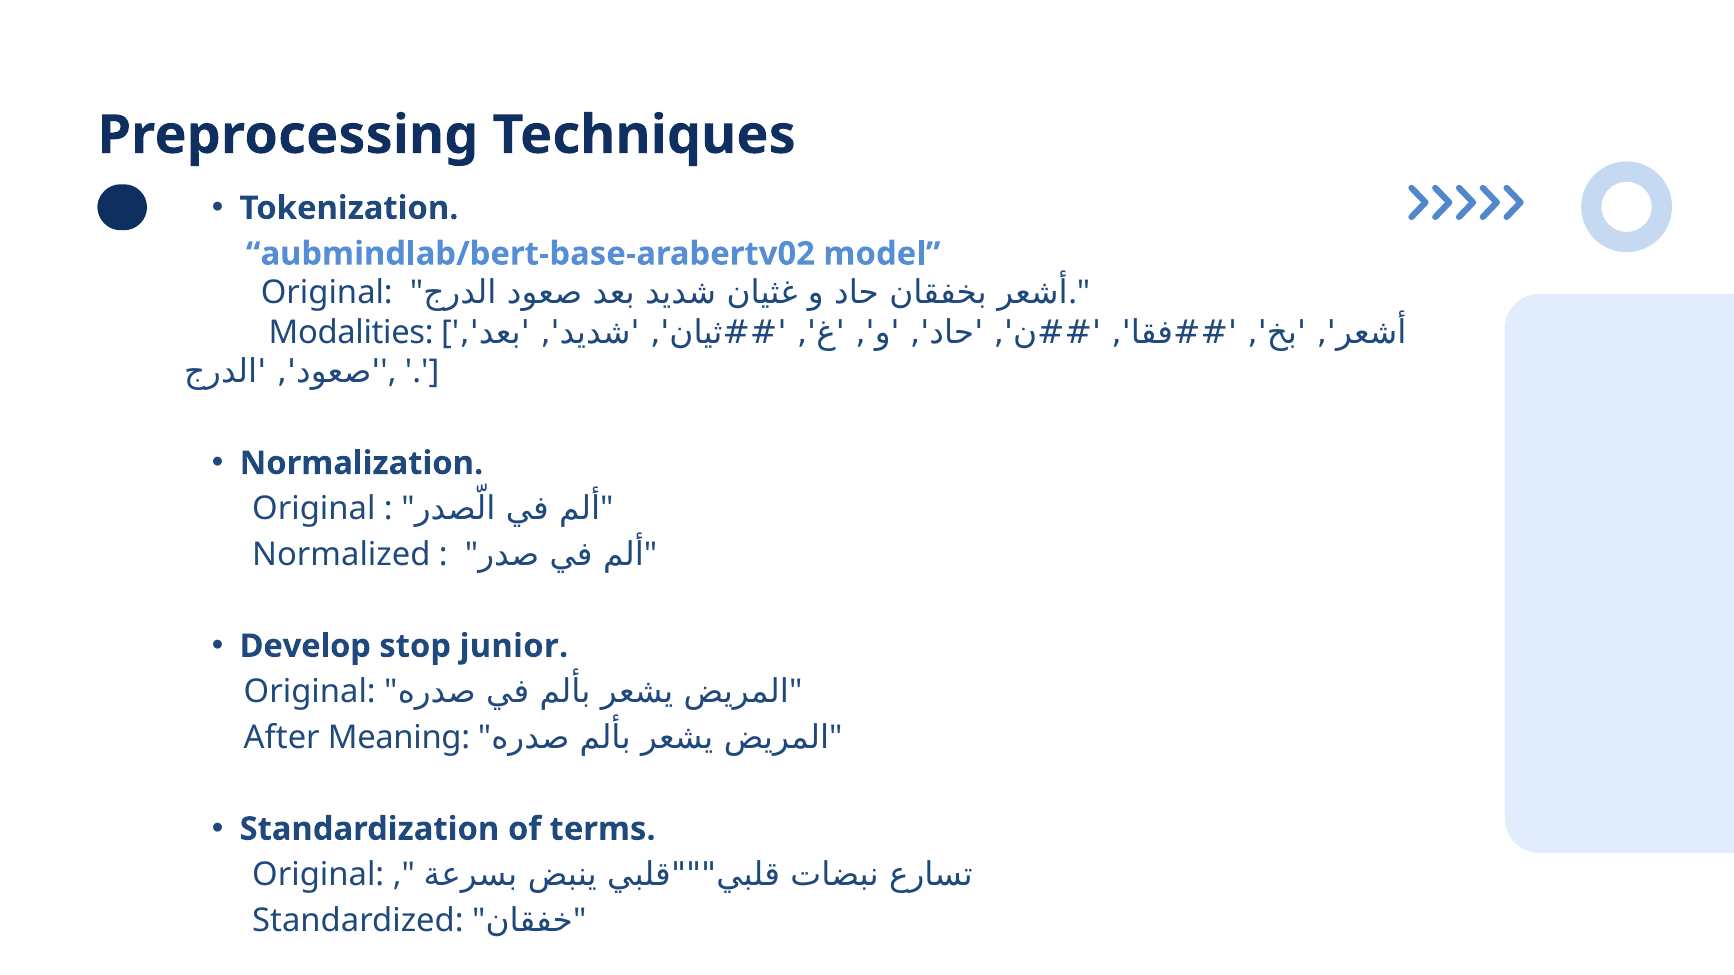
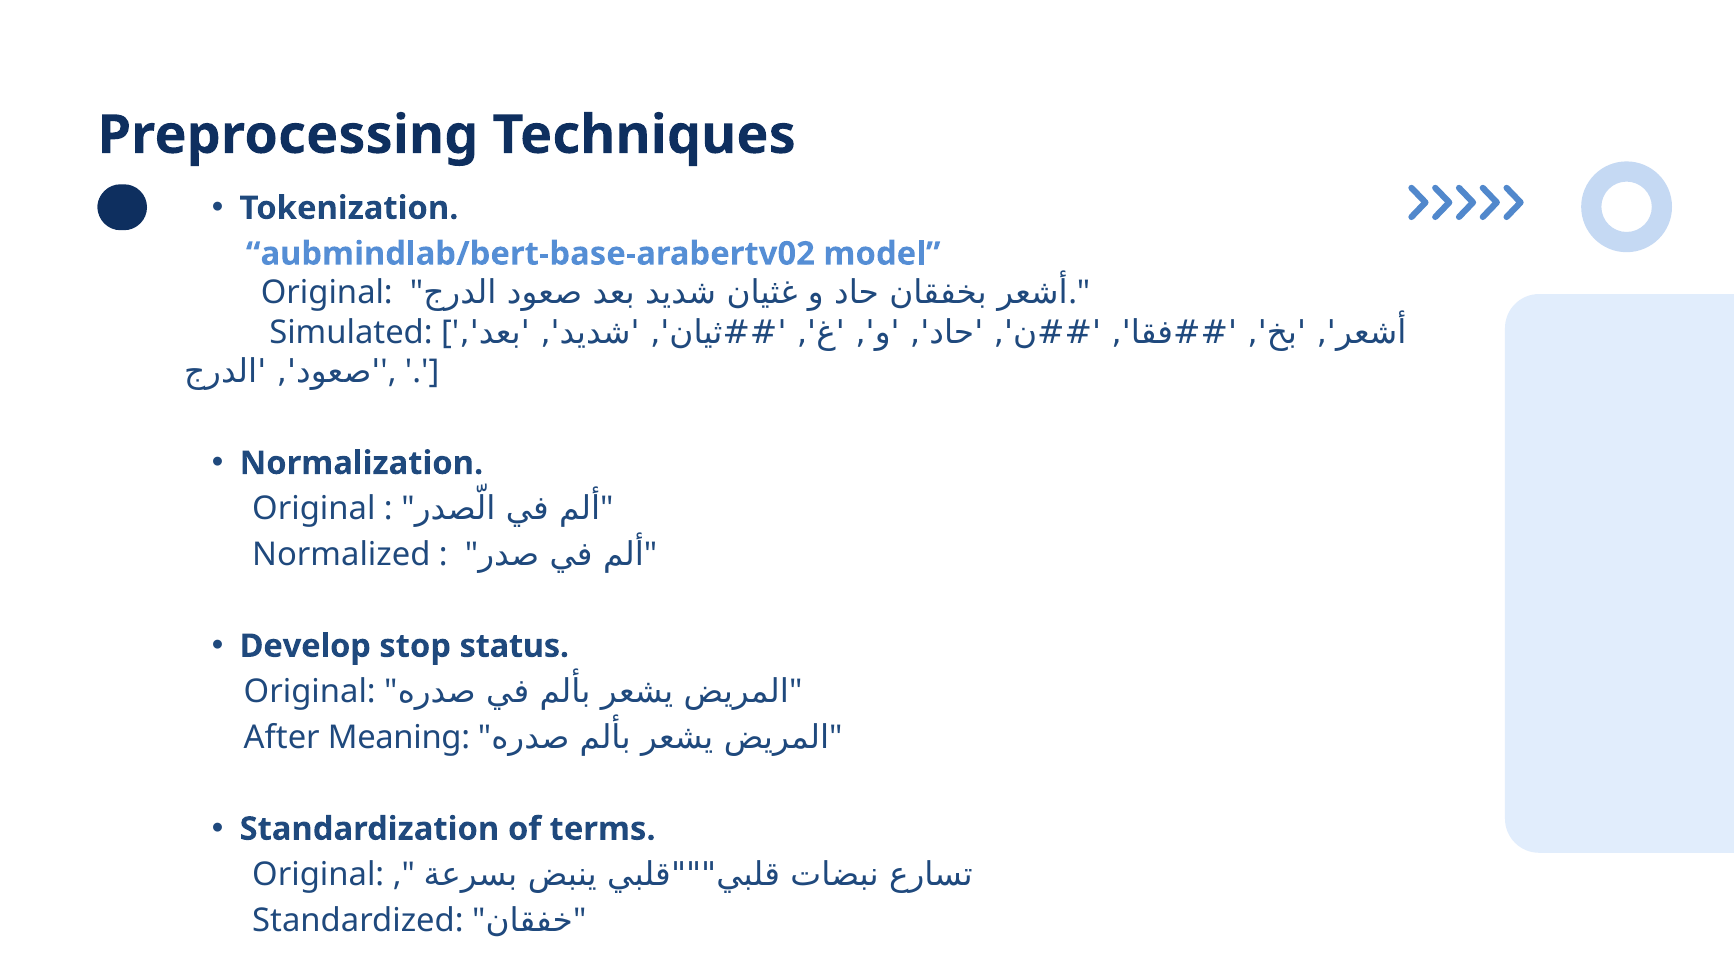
Modalities: Modalities -> Simulated (351, 333)
junior: junior -> status (514, 646)
